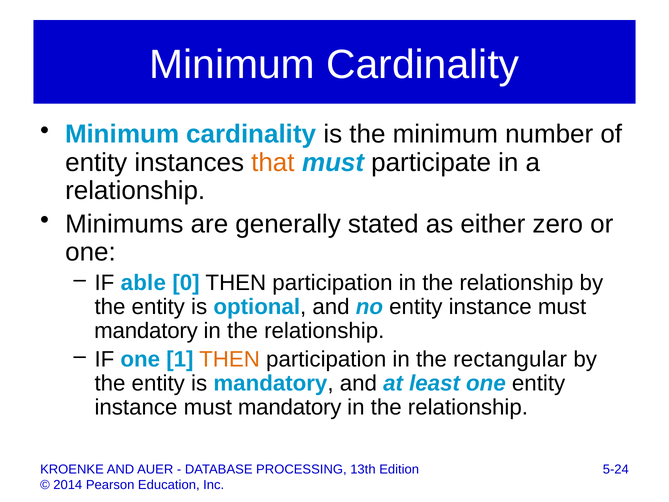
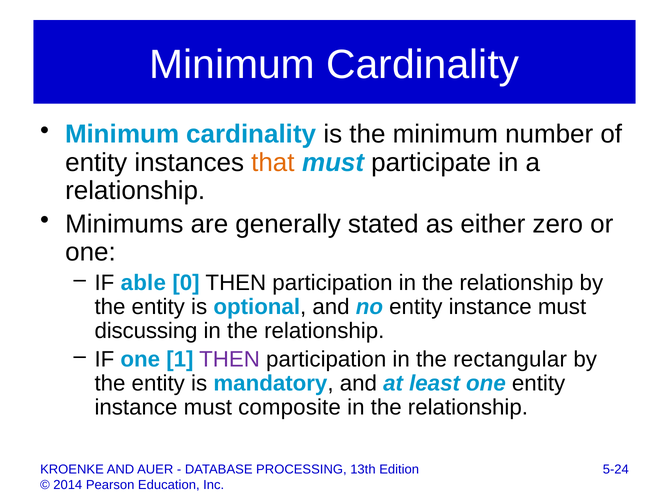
mandatory: mandatory -> discussing (146, 331)
THEN colour: orange -> purple (230, 359)
mandatory: mandatory -> composite (290, 407)
